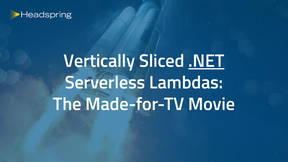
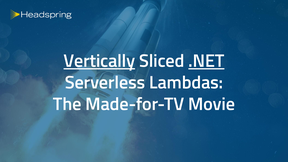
Vertically underline: none -> present (99, 61)
